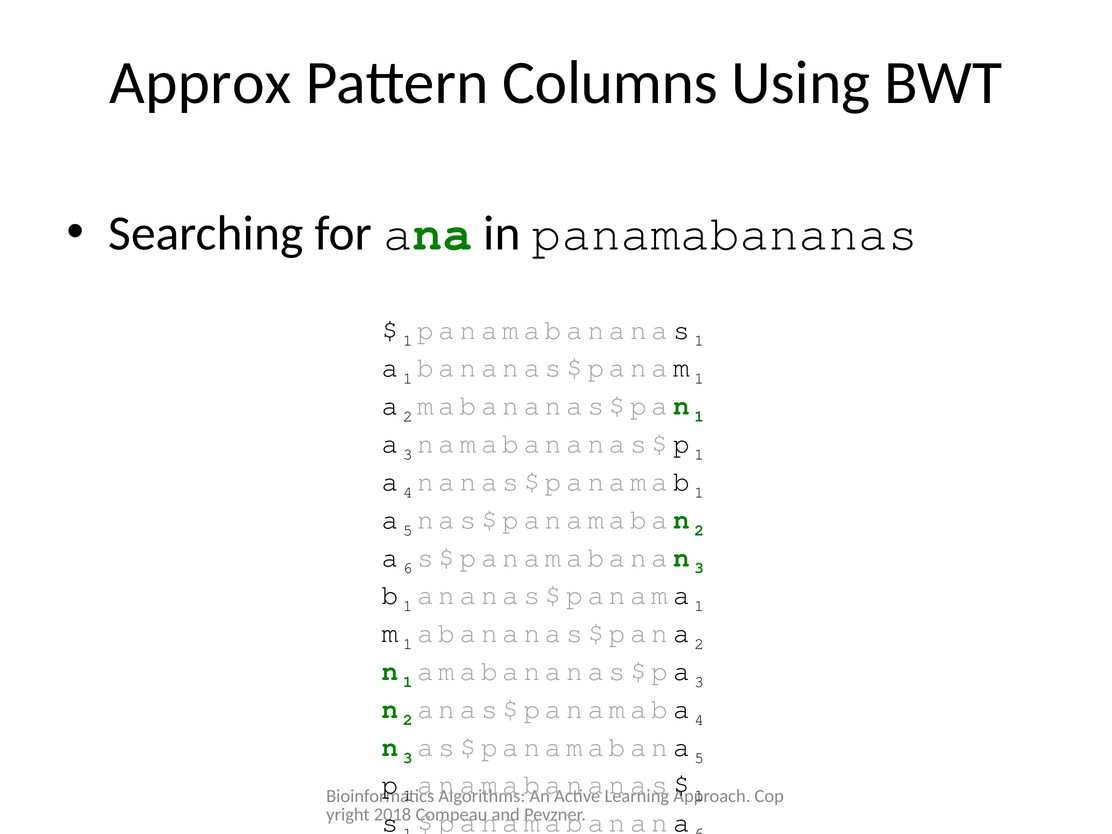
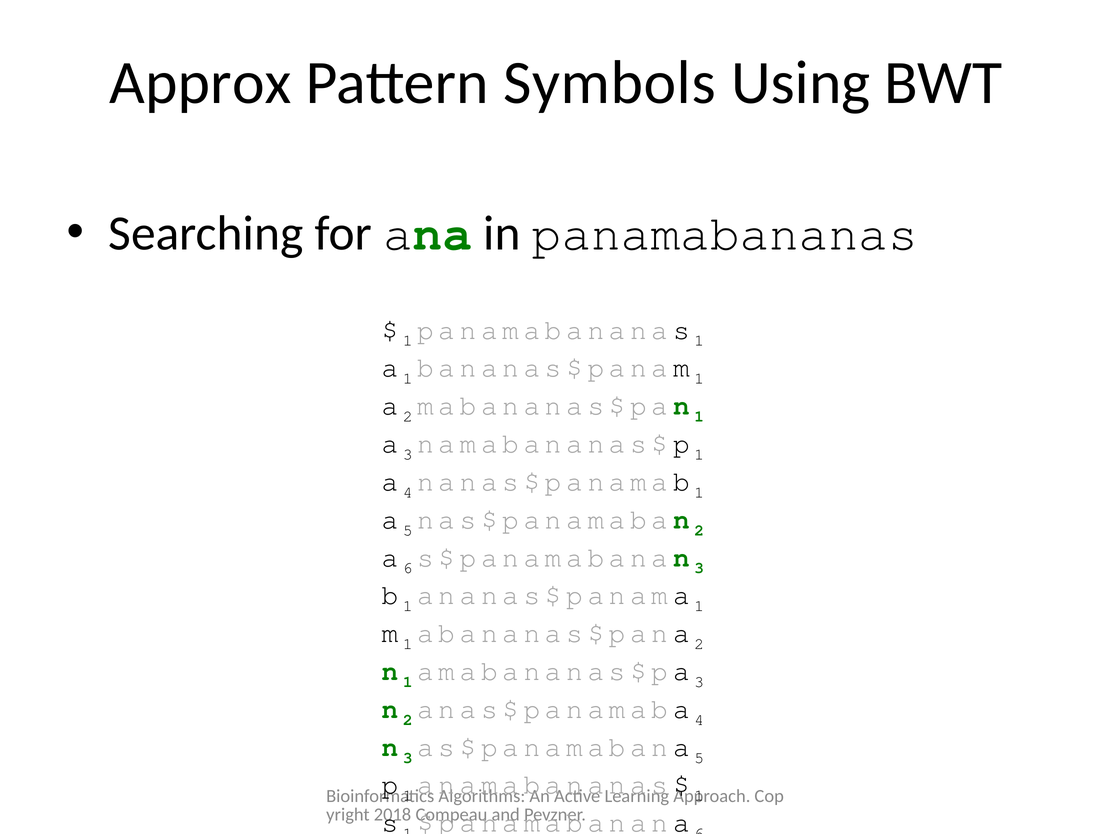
Columns: Columns -> Symbols (610, 83)
